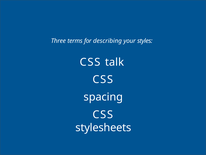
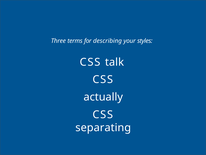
spacing: spacing -> actually (103, 97)
stylesheets: stylesheets -> separating (103, 127)
